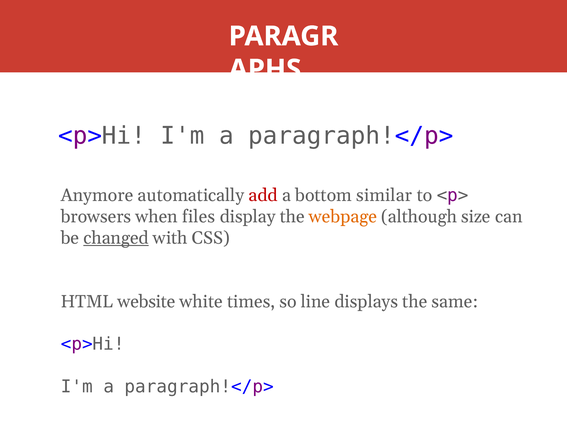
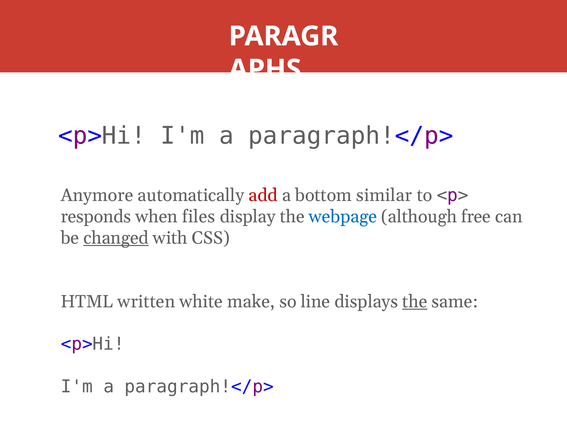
browsers: browsers -> responds (96, 217)
webpage colour: orange -> blue (343, 217)
size: size -> free (476, 217)
website: website -> written (146, 302)
times: times -> make (251, 302)
the underline: none -> present (415, 302)
